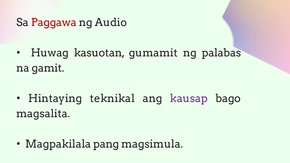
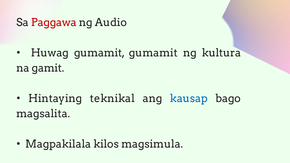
Huwag kasuotan: kasuotan -> gumamit (100, 53)
palabas: palabas -> kultura (222, 53)
kausap colour: purple -> blue (189, 99)
pang: pang -> kilos (106, 144)
